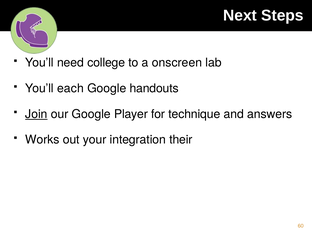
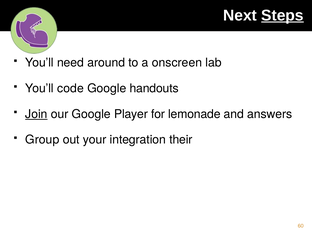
Steps underline: none -> present (282, 15)
college: college -> around (106, 63)
each: each -> code (70, 88)
technique: technique -> lemonade (194, 114)
Works: Works -> Group (42, 140)
